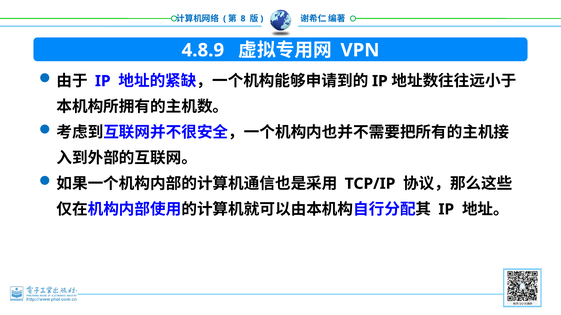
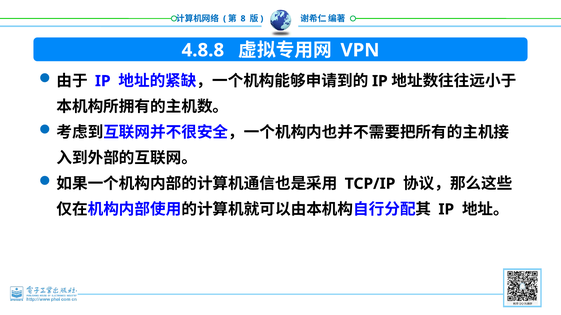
4.8.9: 4.8.9 -> 4.8.8 (203, 50)
